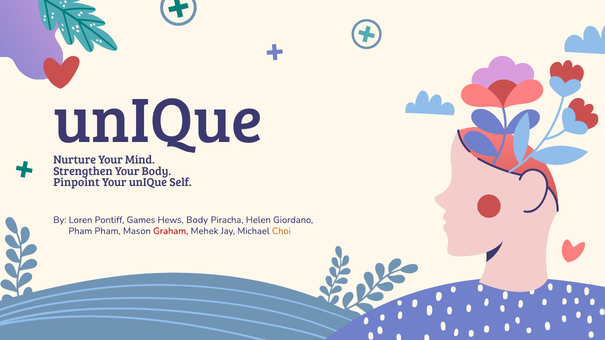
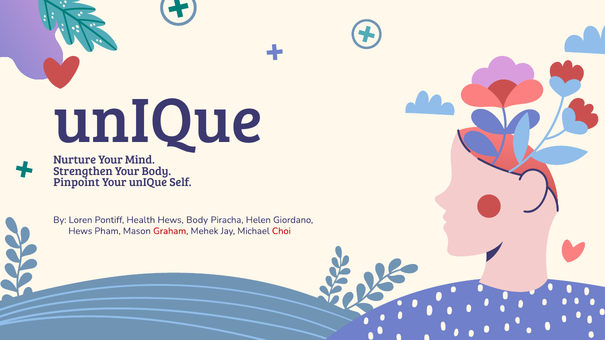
Games: Games -> Health (141, 220)
dfs Pham: Pham -> Hews (80, 231)
Choi colour: orange -> red (281, 231)
